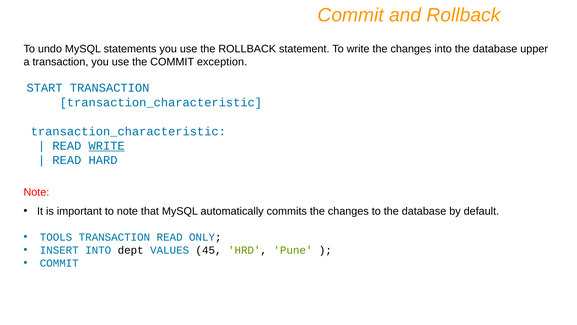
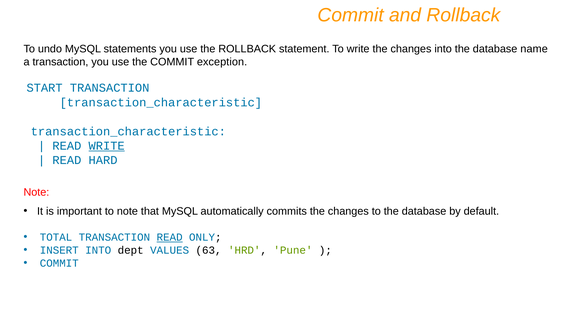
upper: upper -> name (534, 49)
TOOLS: TOOLS -> TOTAL (56, 237)
READ underline: none -> present (170, 237)
45: 45 -> 63 (209, 250)
